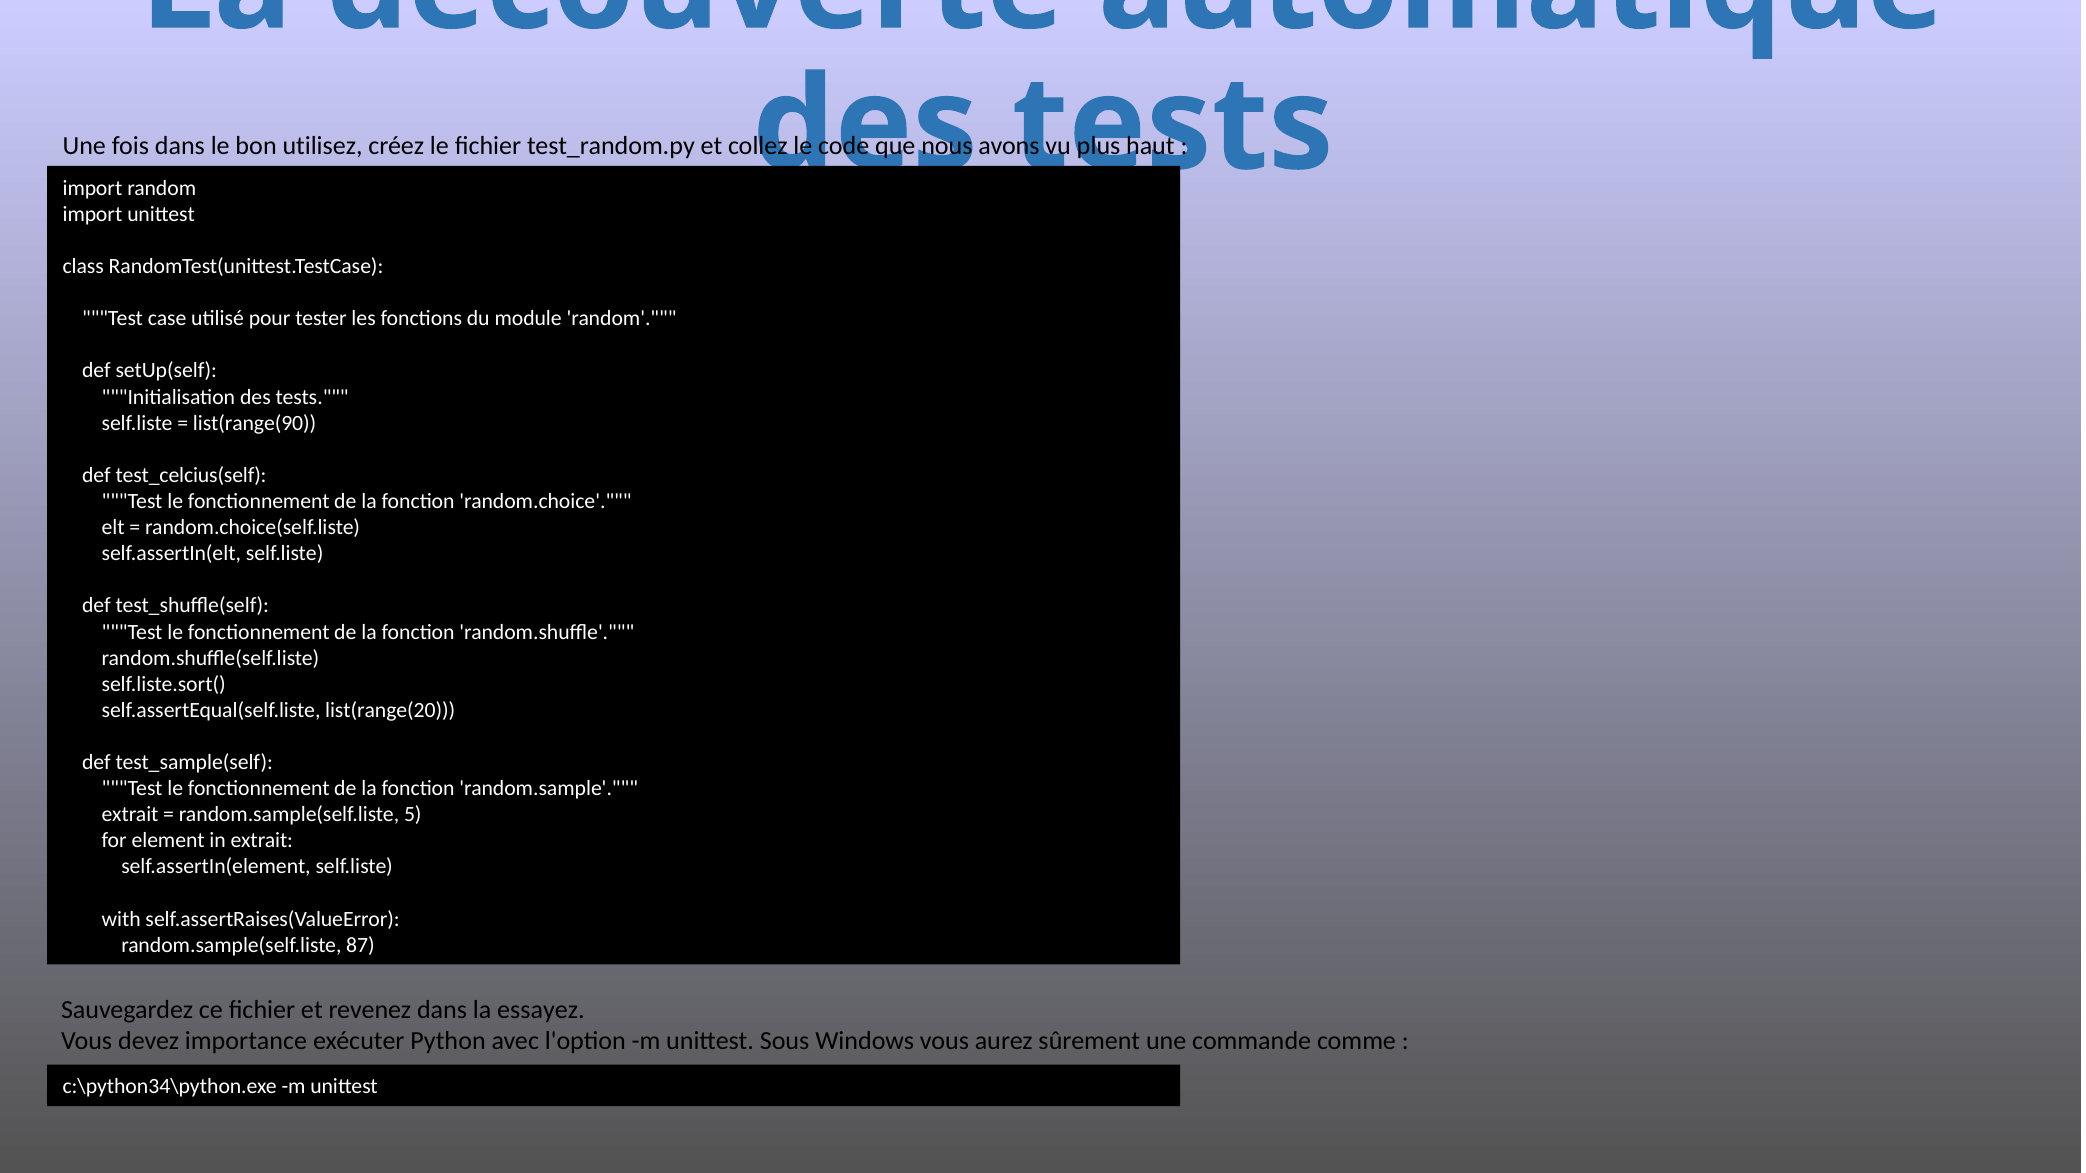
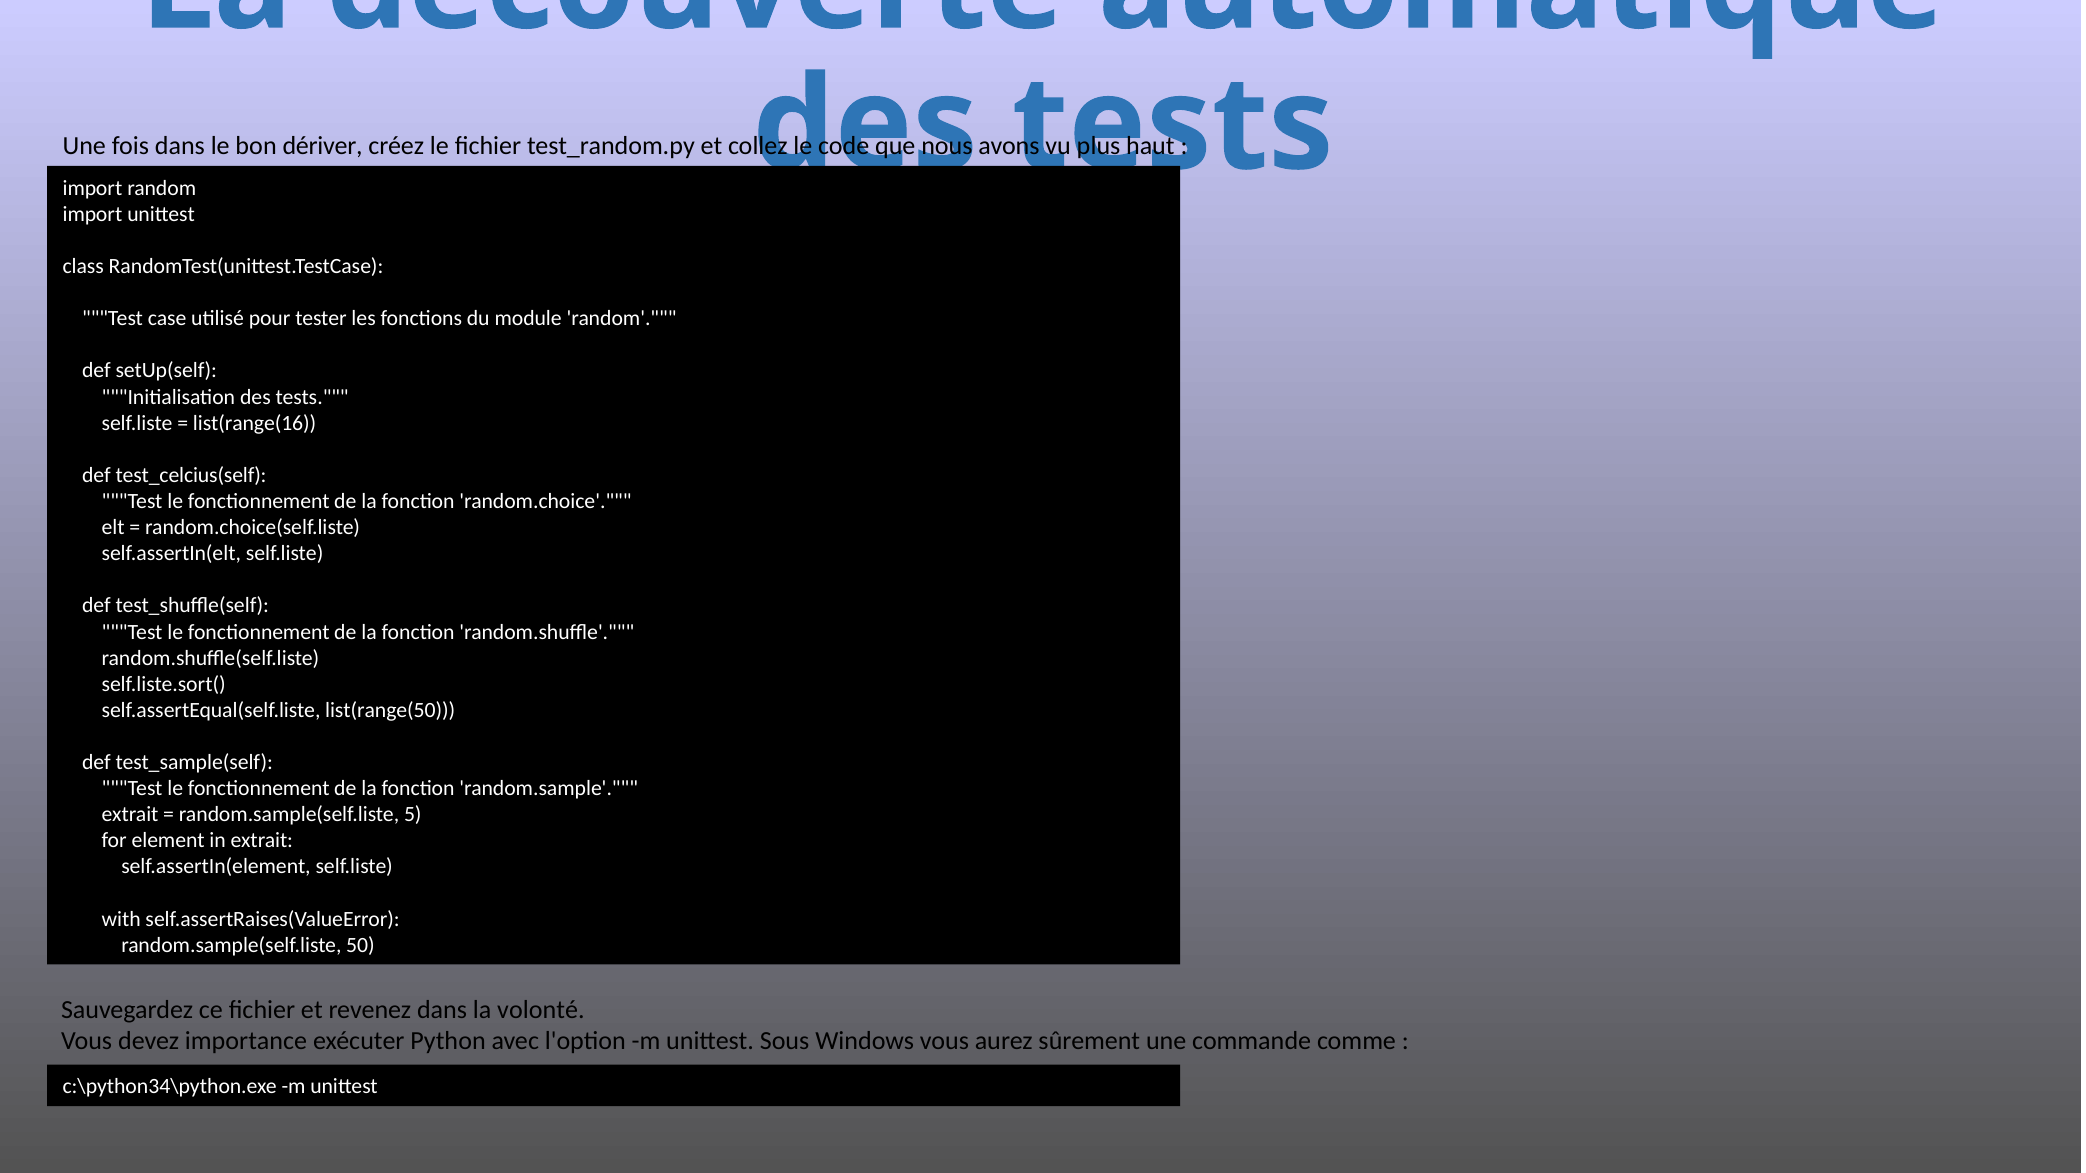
utilisez: utilisez -> dériver (323, 146)
list(range(90: list(range(90 -> list(range(16 (255, 423)
list(range(20: list(range(20 -> list(range(50 (390, 710)
87: 87 -> 50 (361, 945)
essayez: essayez -> volonté (541, 1010)
